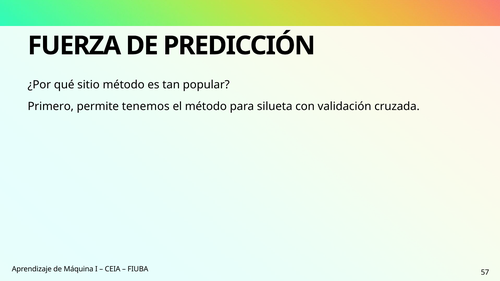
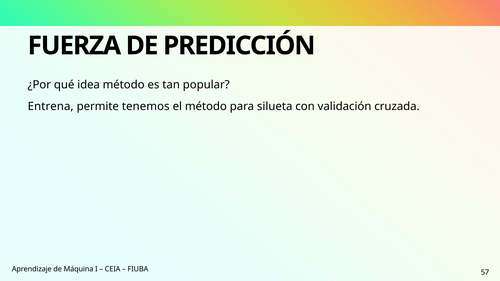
sitio: sitio -> idea (89, 85)
Primero: Primero -> Entrena (51, 106)
